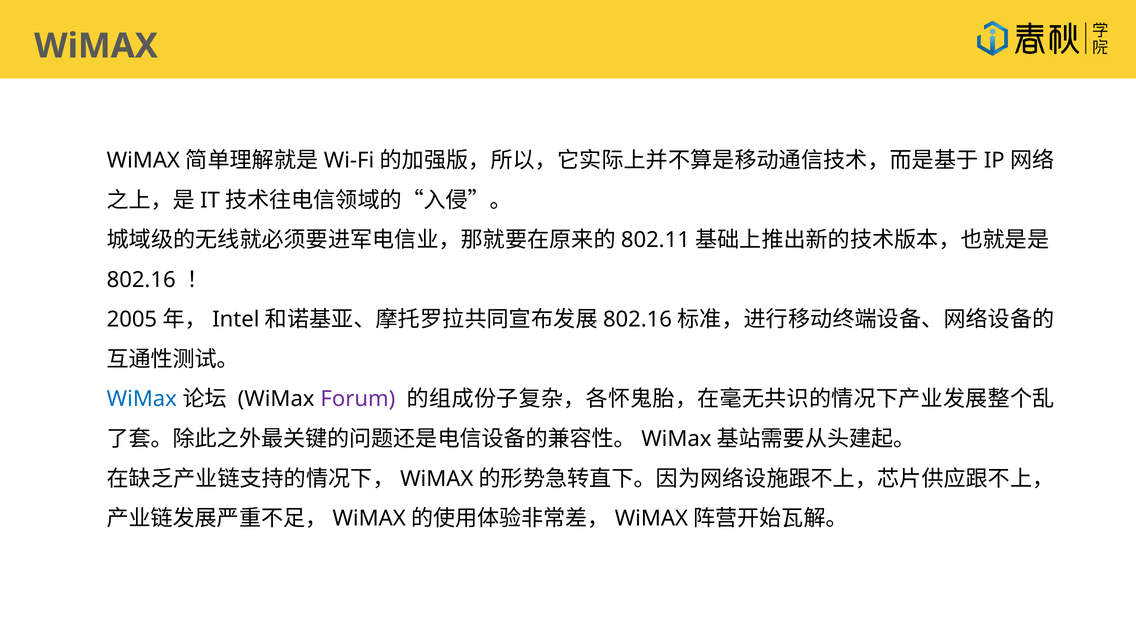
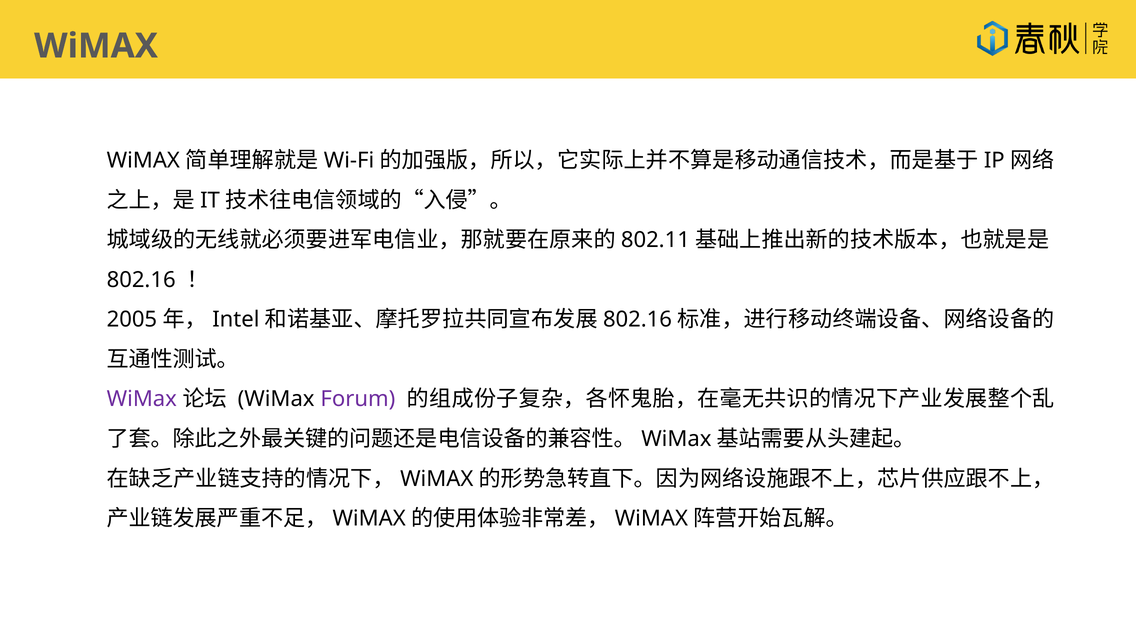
WiMax colour: blue -> purple (142, 399)
